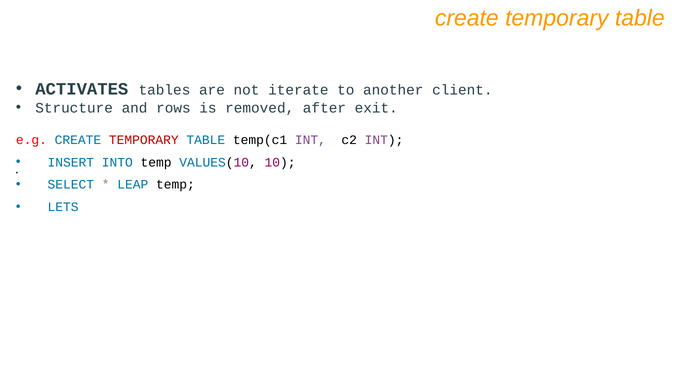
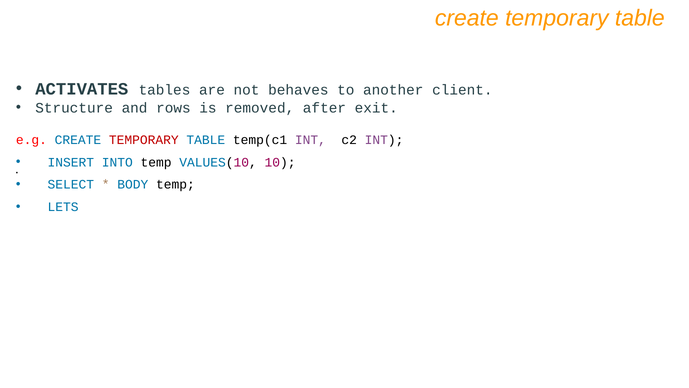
iterate: iterate -> behaves (298, 90)
LEAP: LEAP -> BODY (133, 184)
